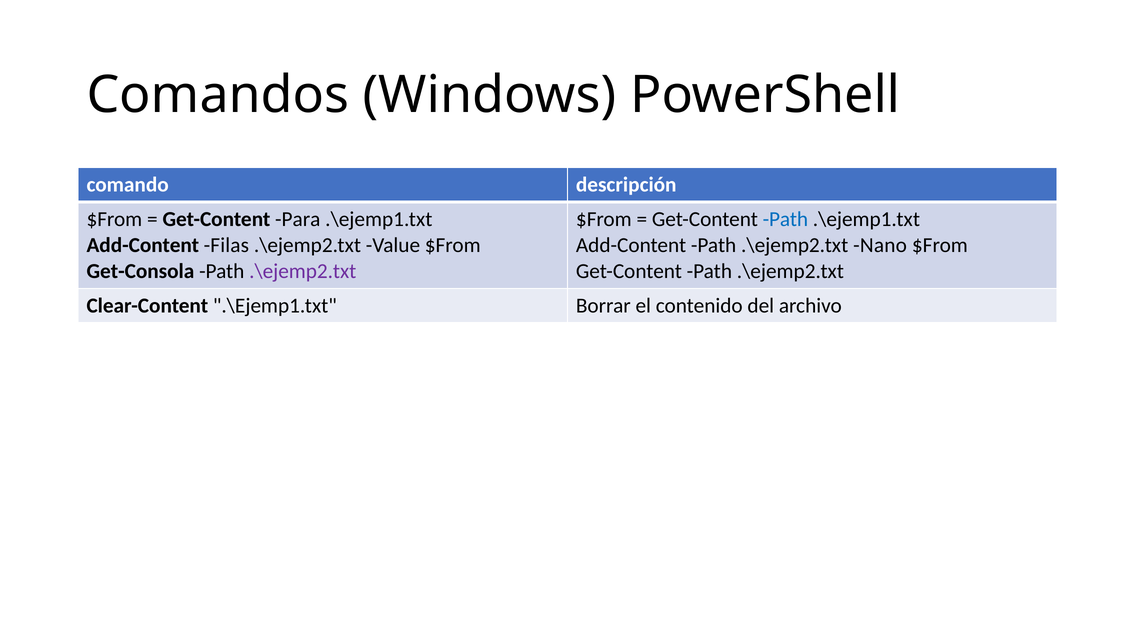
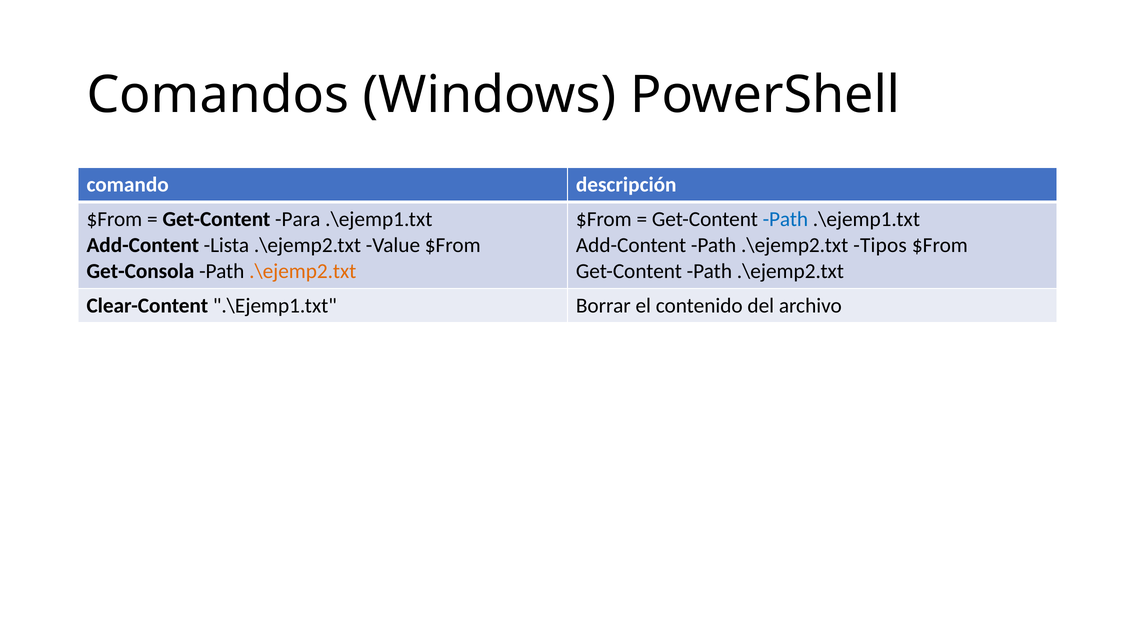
Filas: Filas -> Lista (226, 245)
Nano: Nano -> Tipos (880, 245)
.\ejemp2.txt colour: purple -> orange (303, 271)
